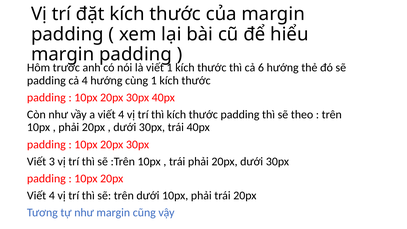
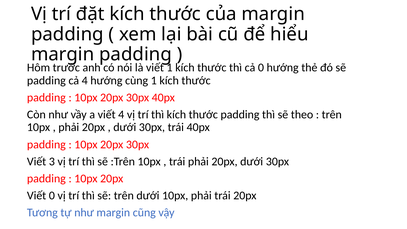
cả 6: 6 -> 0 (261, 68)
4: 4 -> 0 (52, 196)
